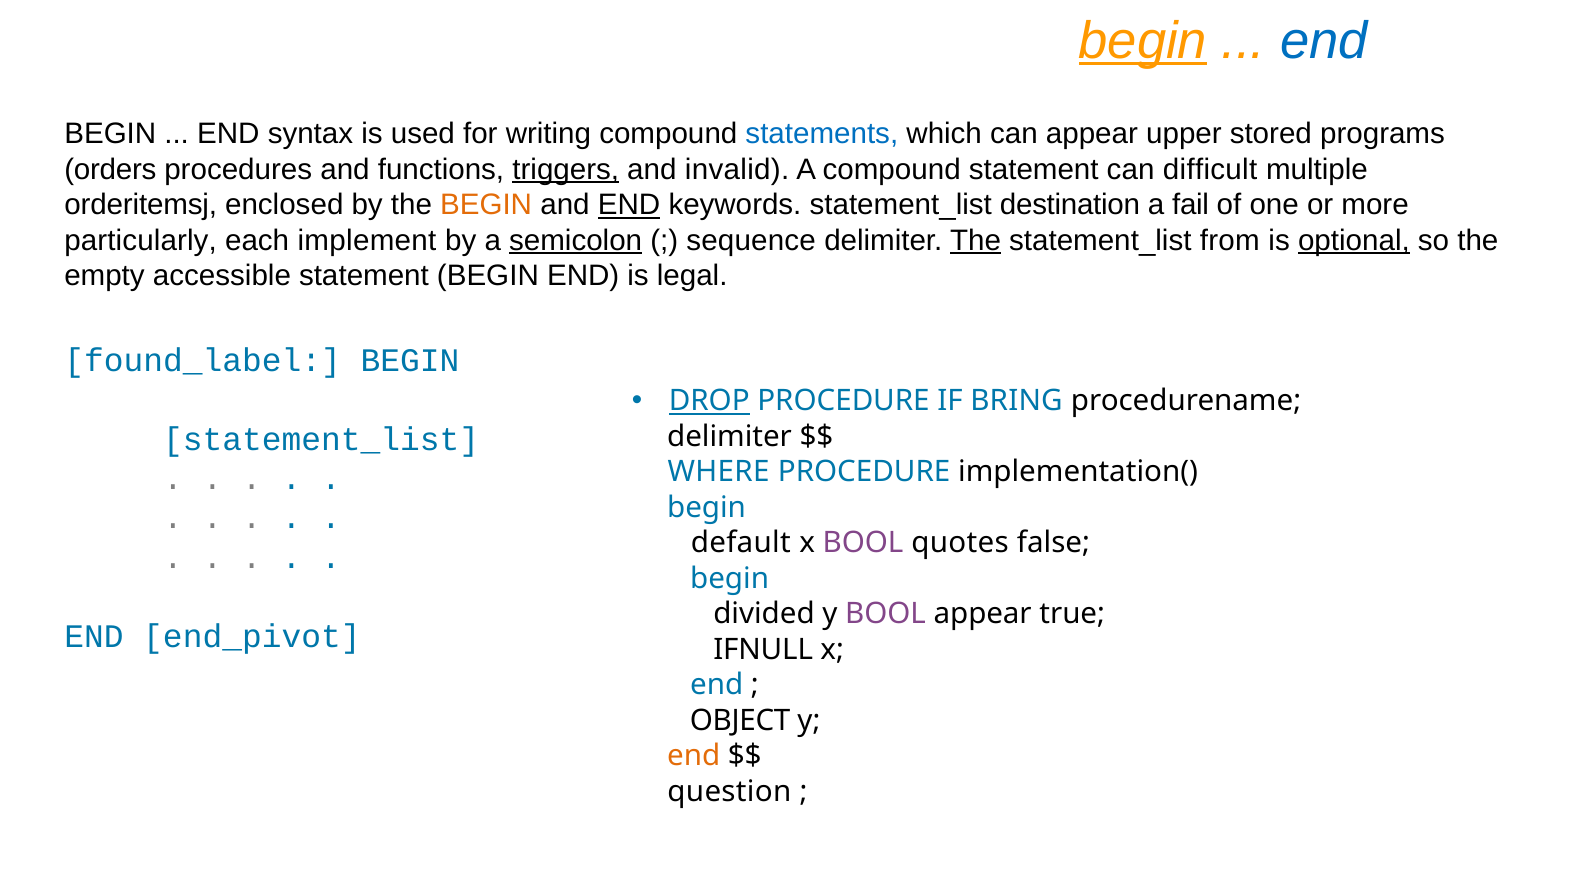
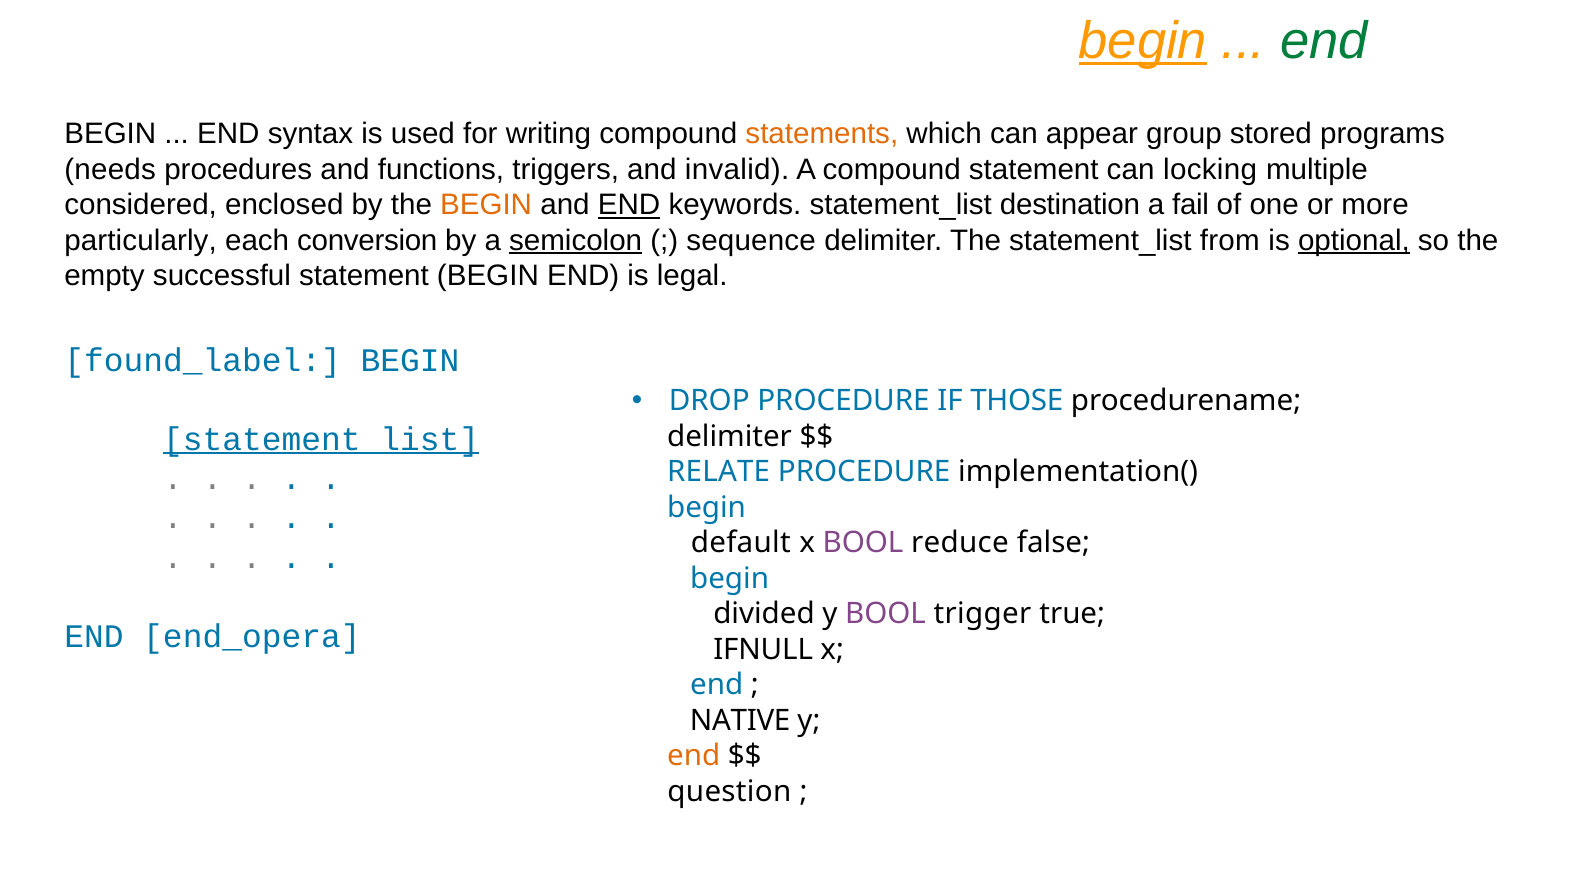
end colour: blue -> green (1324, 41)
statements colour: blue -> orange (822, 134)
upper: upper -> group (1184, 134)
orders: orders -> needs (110, 169)
triggers underline: present -> none (566, 169)
difficult: difficult -> locking (1210, 169)
orderitemsj: orderitemsj -> considered (141, 205)
implement: implement -> conversion (367, 240)
The underline: present -> none (976, 240)
accessible: accessible -> successful (222, 276)
DROP underline: present -> none (709, 401)
BRING: BRING -> THOSE (1017, 401)
statement_list underline: none -> present (321, 439)
WHERE: WHERE -> RELATE (719, 472)
quotes: quotes -> reduce (960, 543)
BOOL appear: appear -> trigger (983, 614)
end_pivot: end_pivot -> end_opera (252, 636)
OBJECT: OBJECT -> NATIVE (740, 720)
